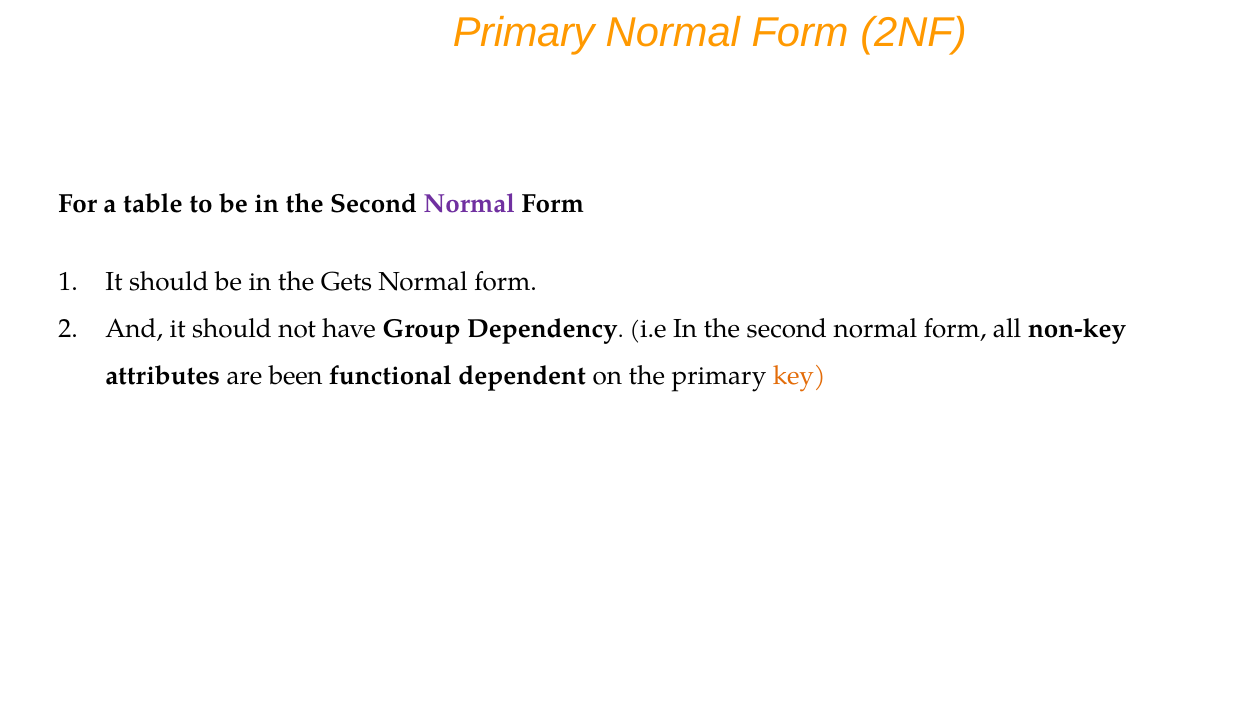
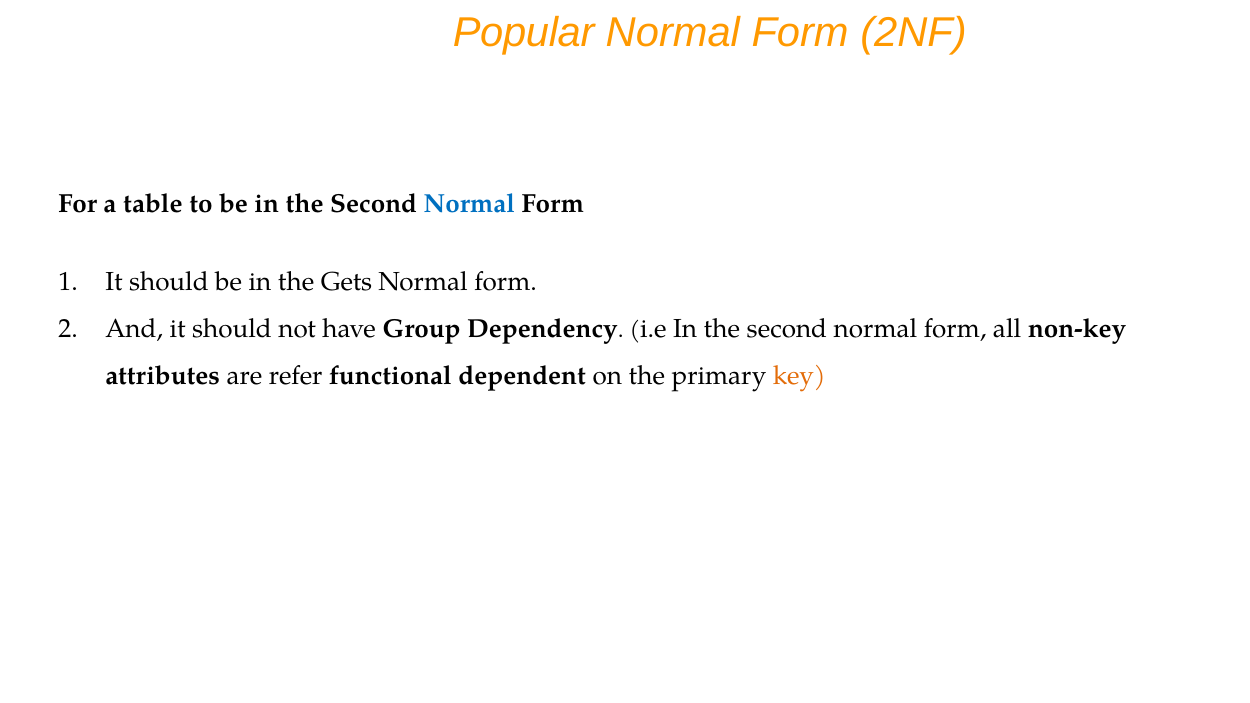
Primary: Primary -> Popular (524, 33)
Normal colour: purple -> blue (469, 204)
been: been -> refer (296, 376)
